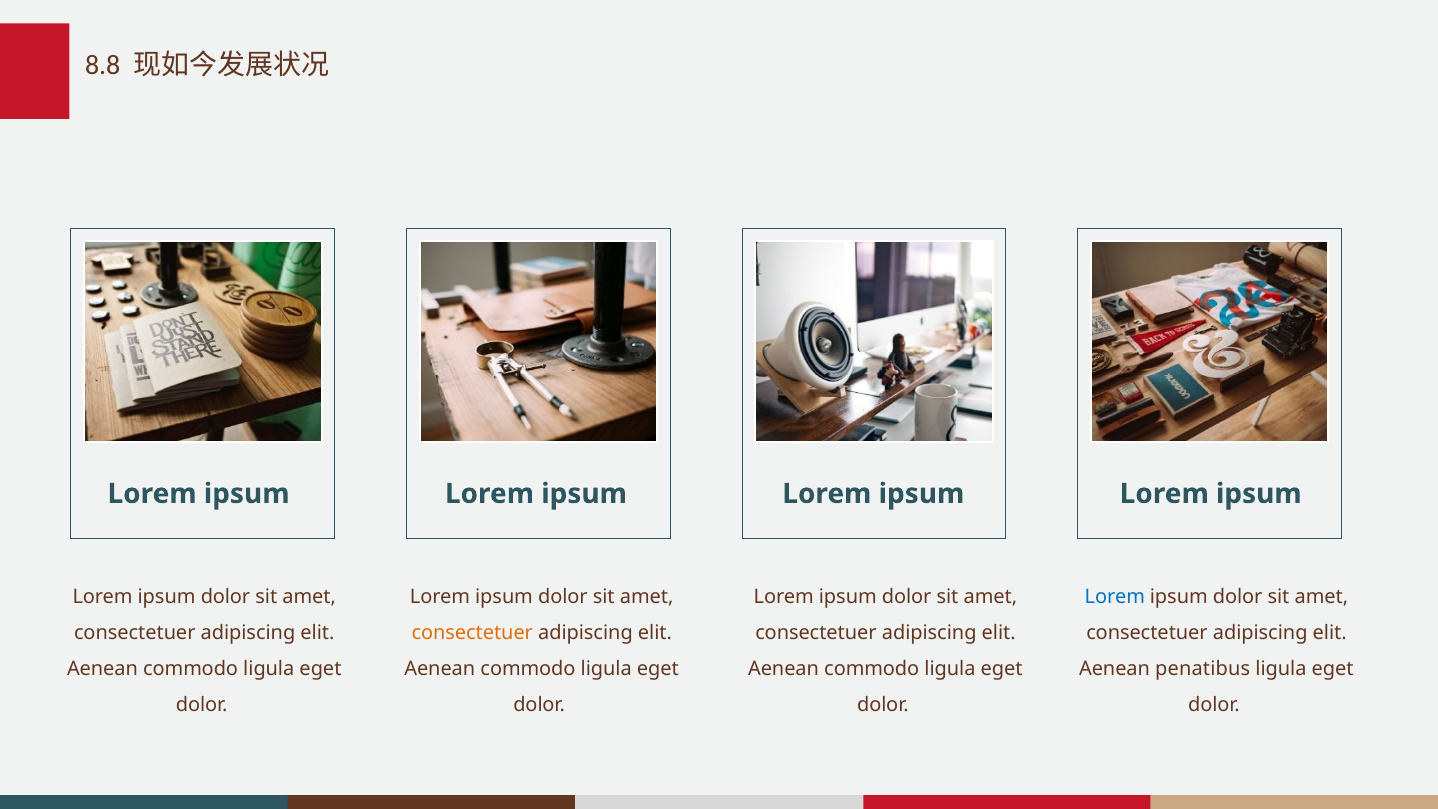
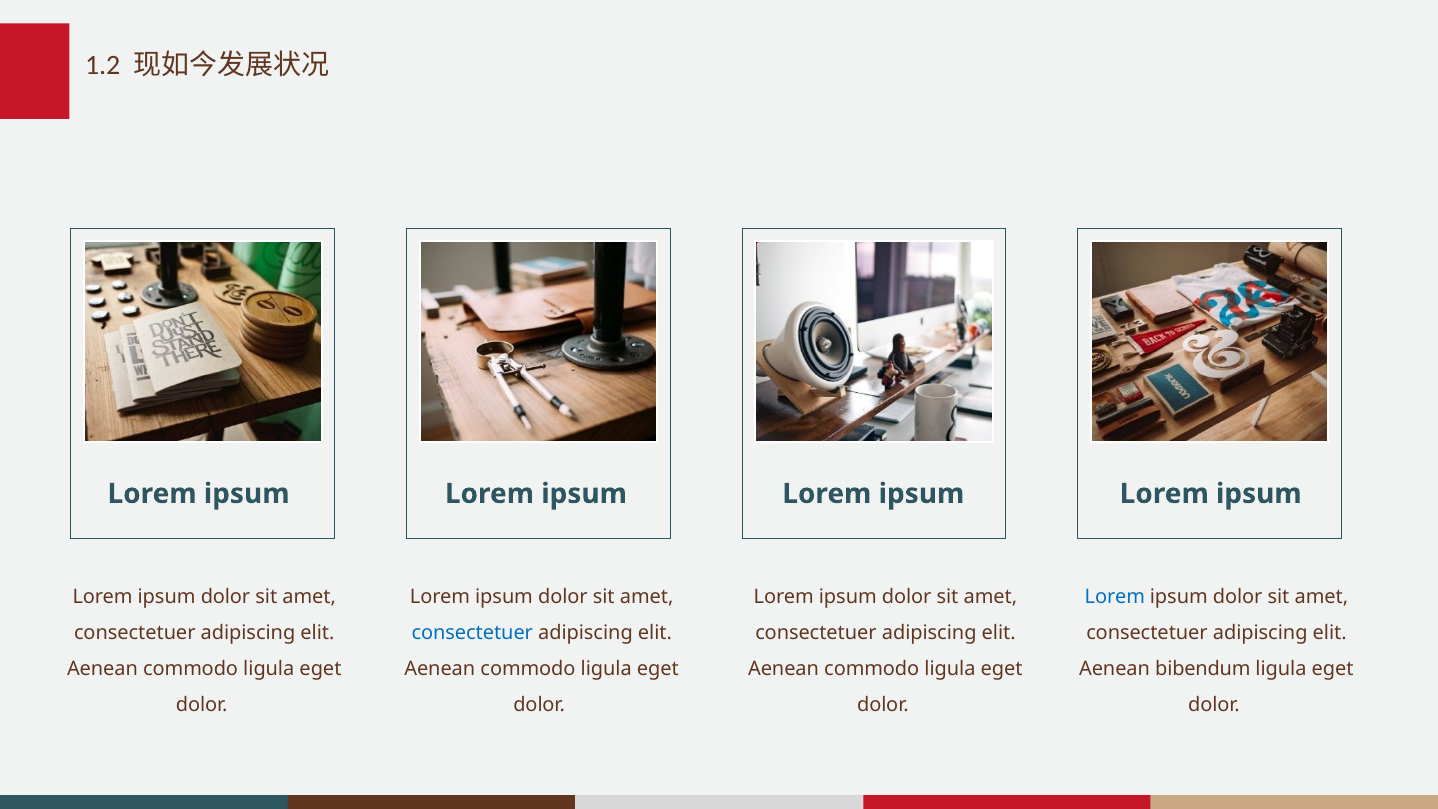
8.8: 8.8 -> 1.2 (103, 65)
consectetuer colour: orange -> blue (472, 633)
penatibus: penatibus -> bibendum (1203, 669)
